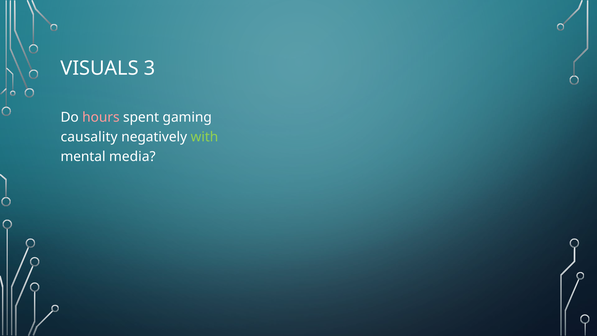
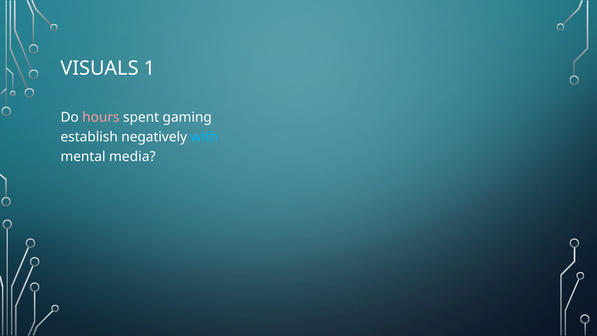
3: 3 -> 1 (149, 68)
causality: causality -> establish (89, 137)
with colour: light green -> light blue (204, 137)
